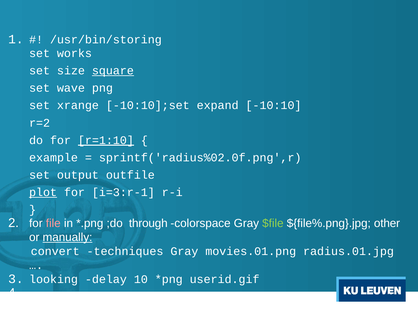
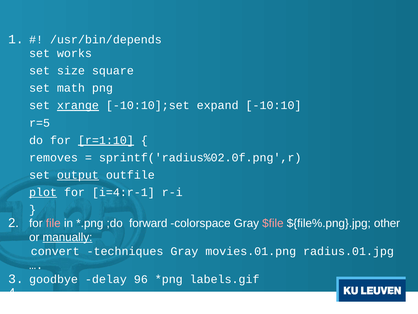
/usr/bin/storing: /usr/bin/storing -> /usr/bin/depends (106, 39)
square underline: present -> none (113, 71)
wave: wave -> math (71, 88)
xrange underline: none -> present (78, 105)
r=2: r=2 -> r=5 (40, 123)
example: example -> removes (54, 157)
output underline: none -> present (78, 175)
i=3:r-1: i=3:r-1 -> i=4:r-1 (123, 192)
through: through -> forward (148, 223)
$file colour: light green -> pink (273, 223)
looking: looking -> goodbye (54, 279)
10: 10 -> 96 (141, 279)
userid.gif: userid.gif -> labels.gif (225, 279)
